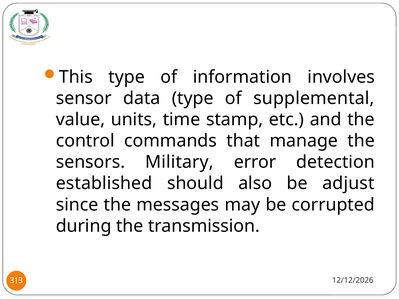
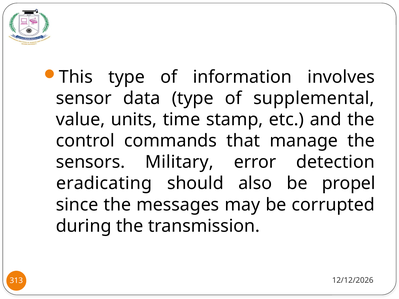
established: established -> eradicating (104, 184)
adjust: adjust -> propel (349, 184)
